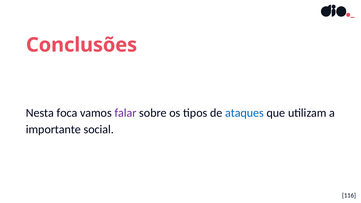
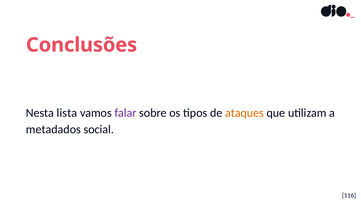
foca: foca -> lista (67, 113)
ataques colour: blue -> orange (245, 113)
importante: importante -> metadados (53, 130)
